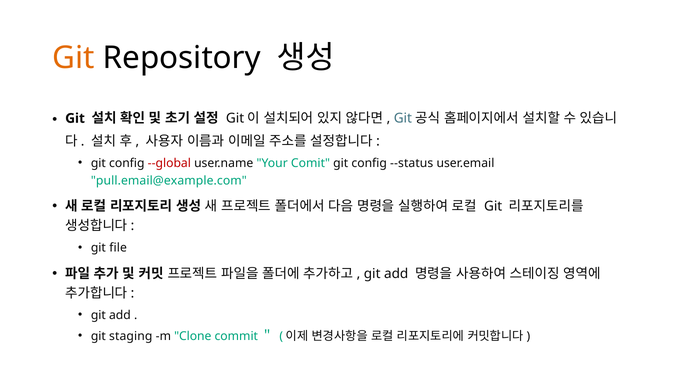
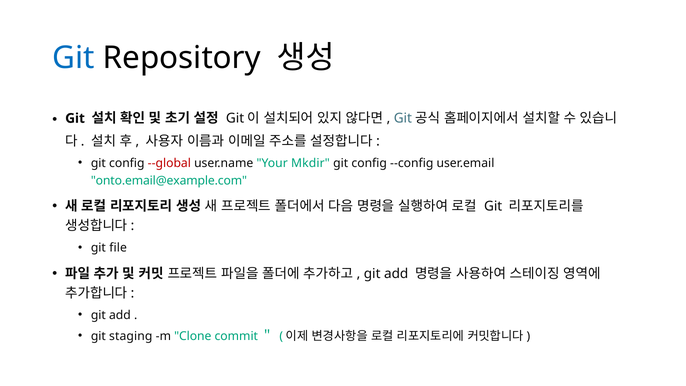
Git colour: orange -> blue (73, 58)
Comit: Comit -> Mkdir (310, 163)
--status: --status -> --config (412, 163)
pull.email@example.com: pull.email@example.com -> onto.email@example.com (169, 180)
